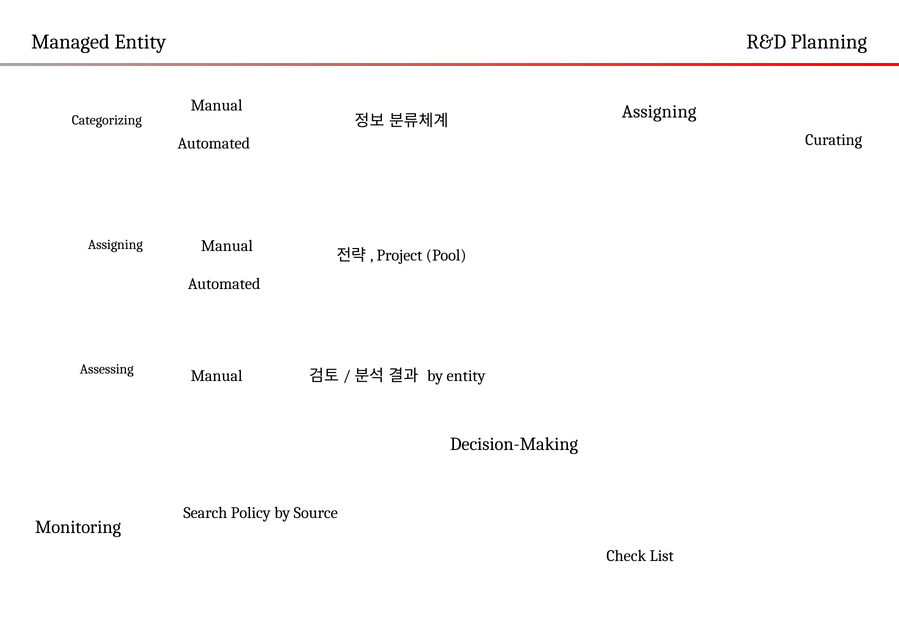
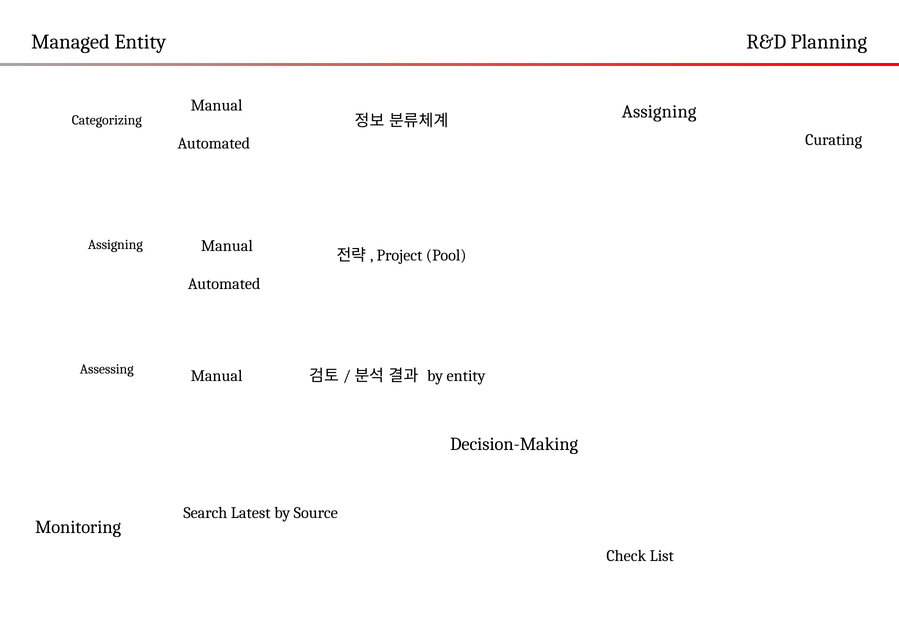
Policy: Policy -> Latest (251, 512)
